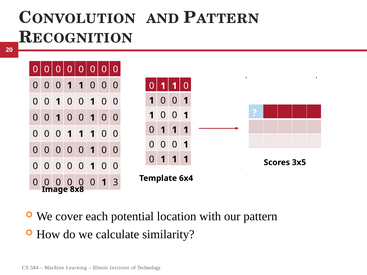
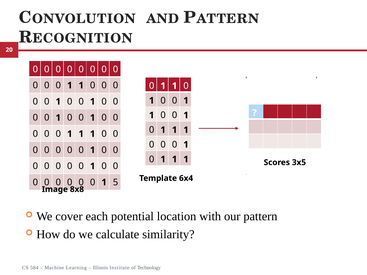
3: 3 -> 5 (116, 182)
